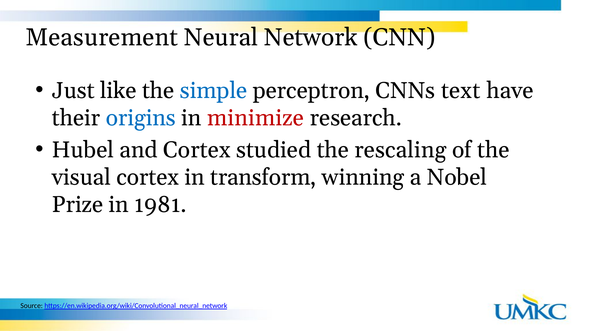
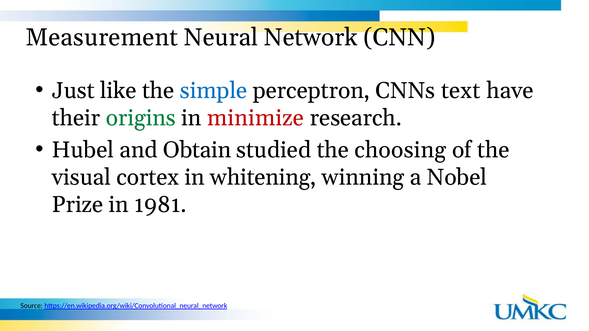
origins colour: blue -> green (141, 118)
and Cortex: Cortex -> Obtain (197, 150)
rescaling: rescaling -> choosing (400, 150)
transform: transform -> whitening (263, 178)
